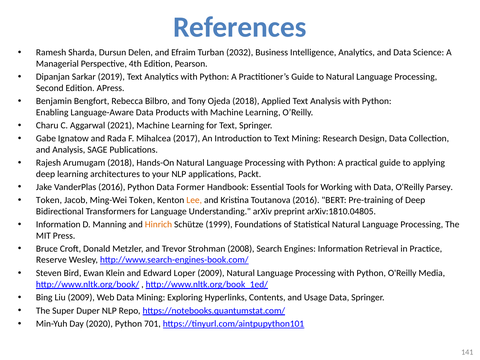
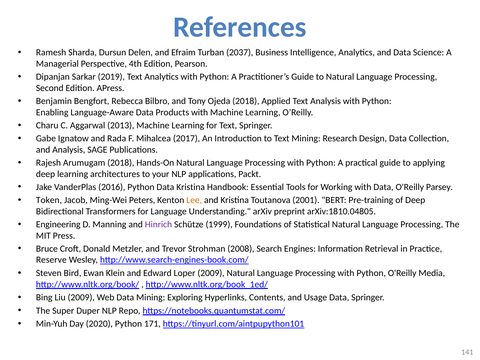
2032: 2032 -> 2037 (240, 53)
2021: 2021 -> 2013 (121, 125)
Data Former: Former -> Kristina (191, 187)
Ming-Wei Token: Token -> Peters (142, 200)
Toutanova 2016: 2016 -> 2001 (306, 200)
Information: Information -> Engineering (58, 224)
Hinrich colour: orange -> purple (158, 224)
701: 701 -> 171 (152, 324)
